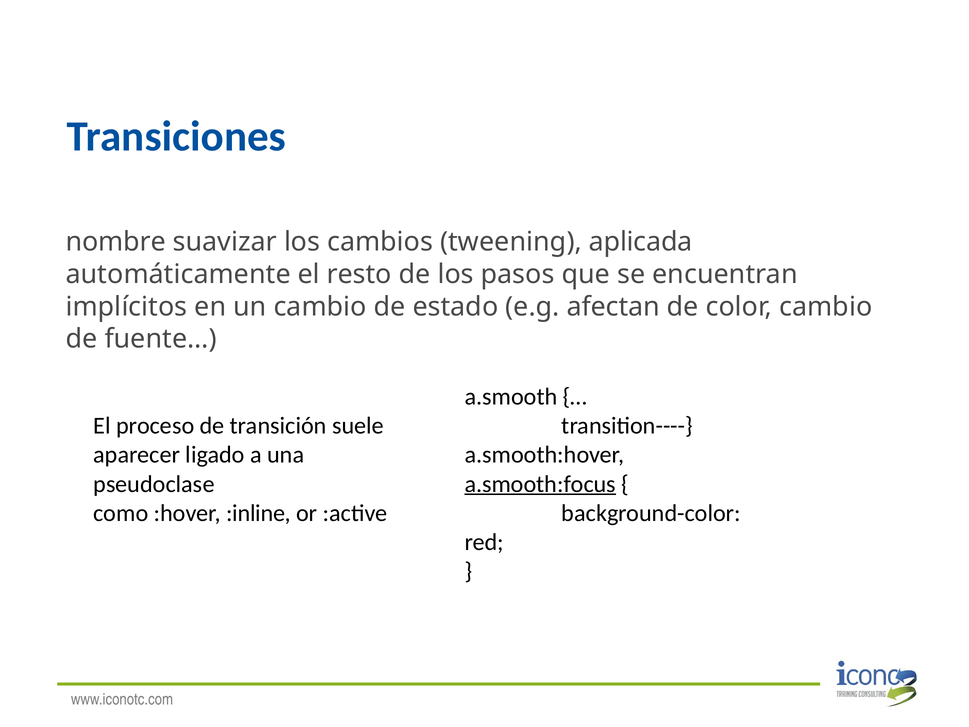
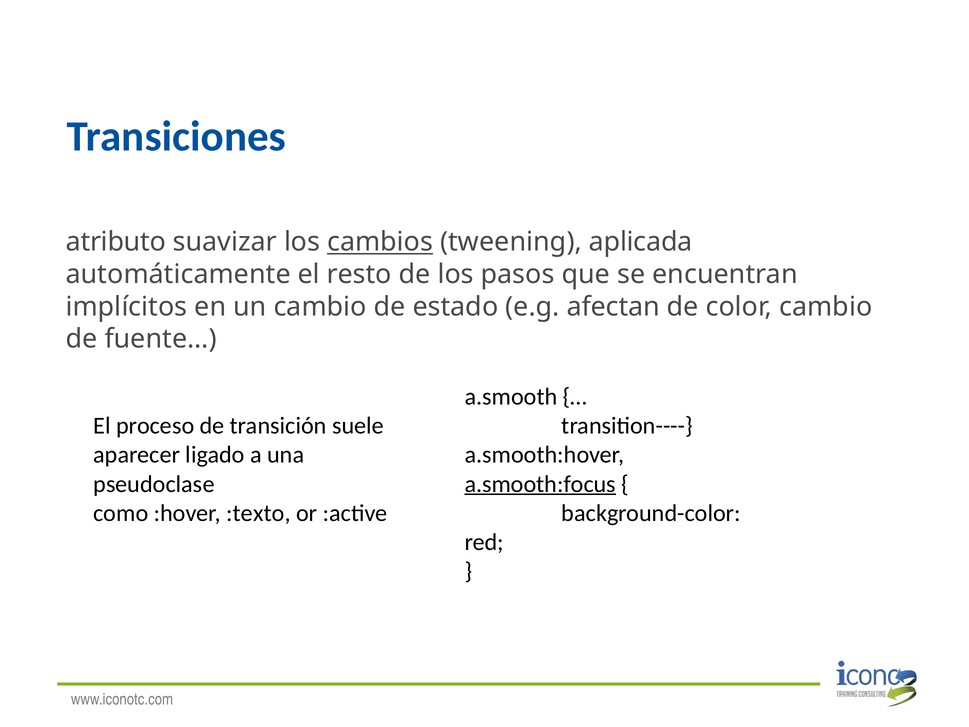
nombre: nombre -> atributo (116, 242)
cambios underline: none -> present (380, 242)
:inline: :inline -> :texto (258, 513)
